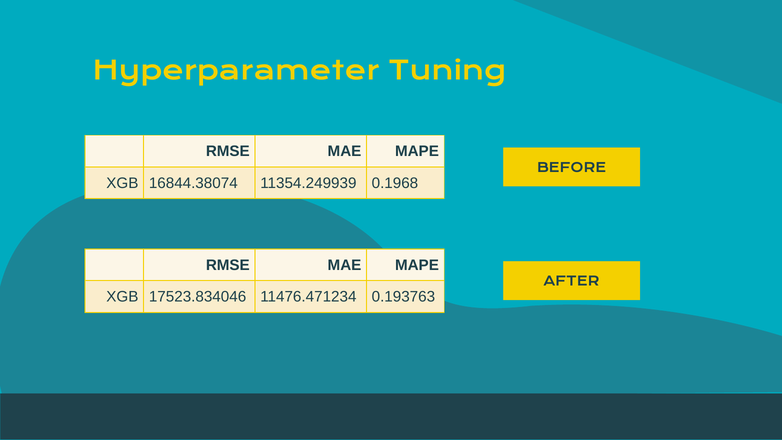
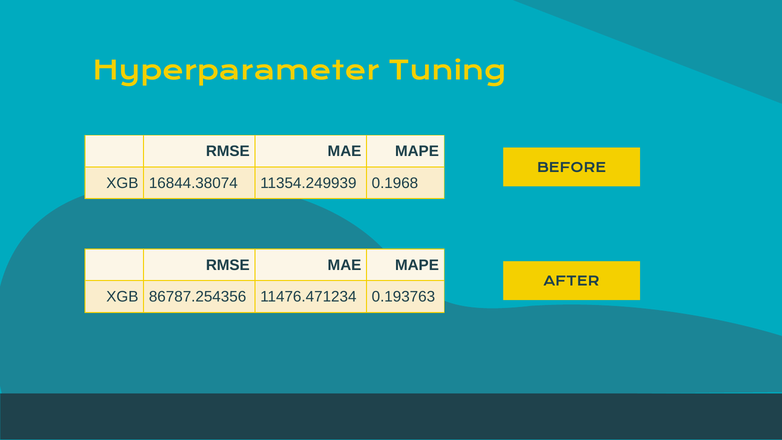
17523.834046: 17523.834046 -> 86787.254356 (198, 297)
